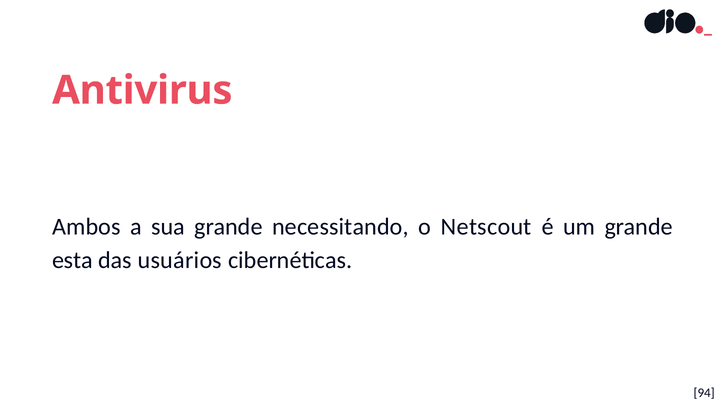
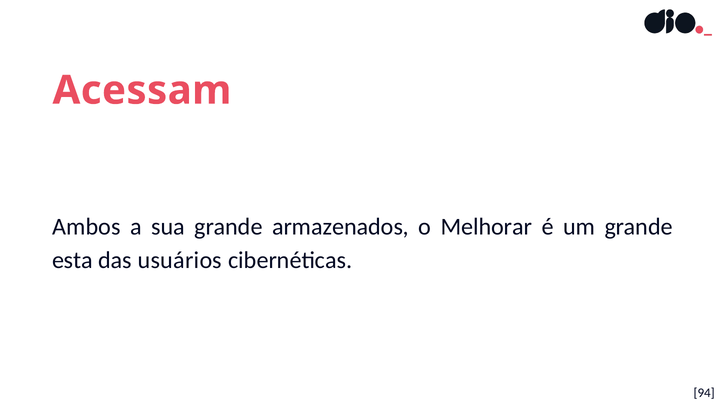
Antivirus: Antivirus -> Acessam (142, 90)
necessitando: necessitando -> armazenados (341, 227)
Netscout: Netscout -> Melhorar (486, 227)
